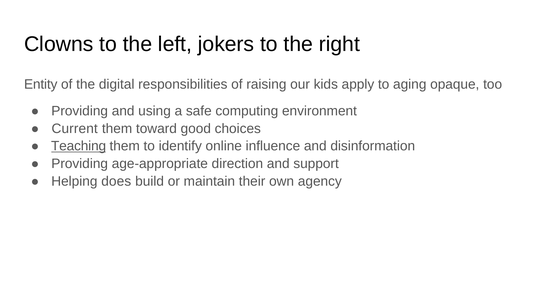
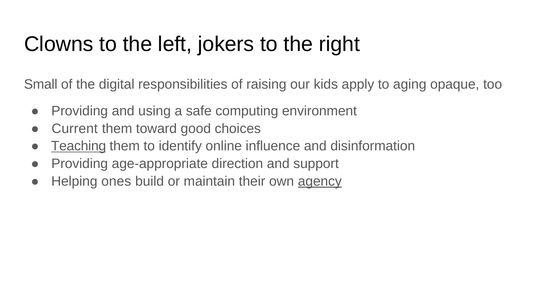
Entity: Entity -> Small (41, 84)
does: does -> ones (116, 181)
agency underline: none -> present (320, 181)
